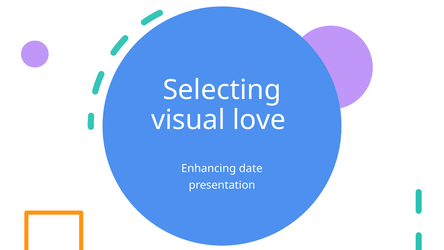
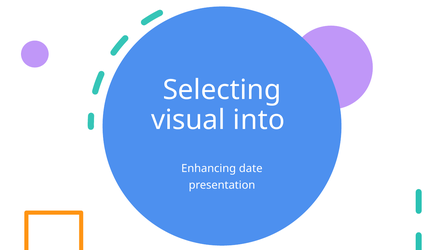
love: love -> into (259, 120)
